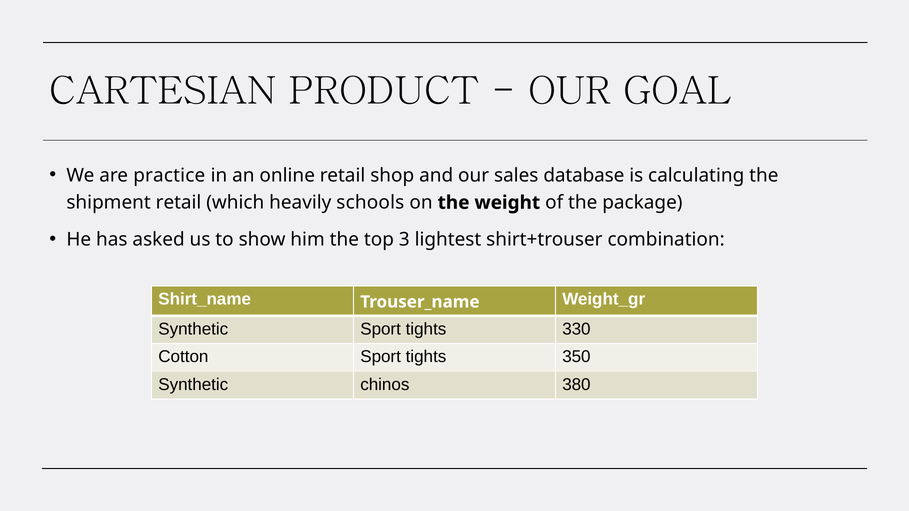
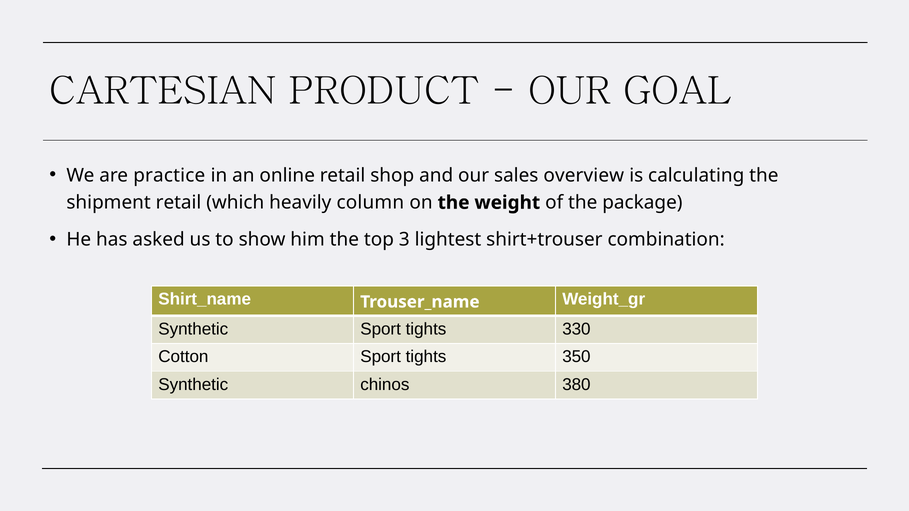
database: database -> overview (584, 175)
schools: schools -> column (370, 203)
